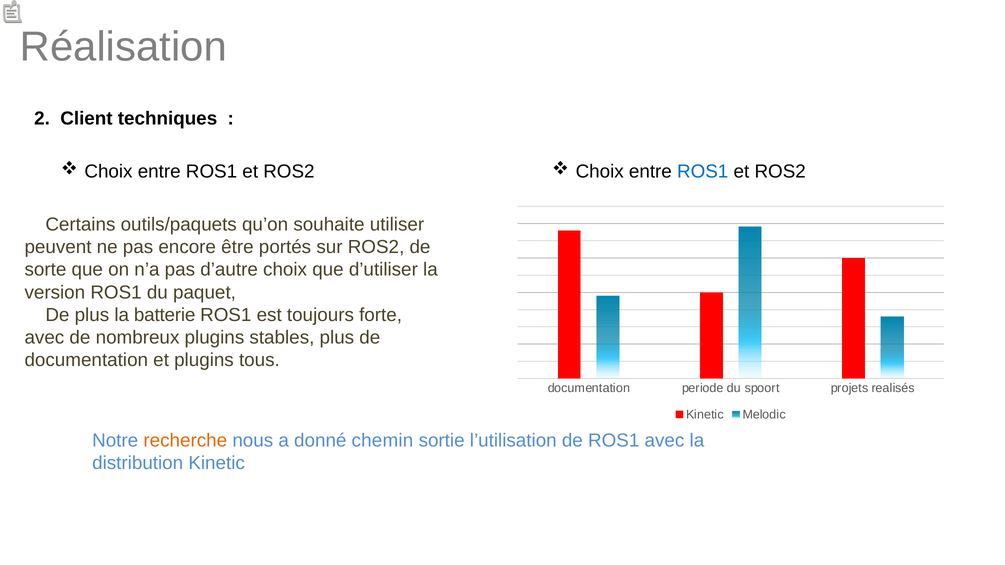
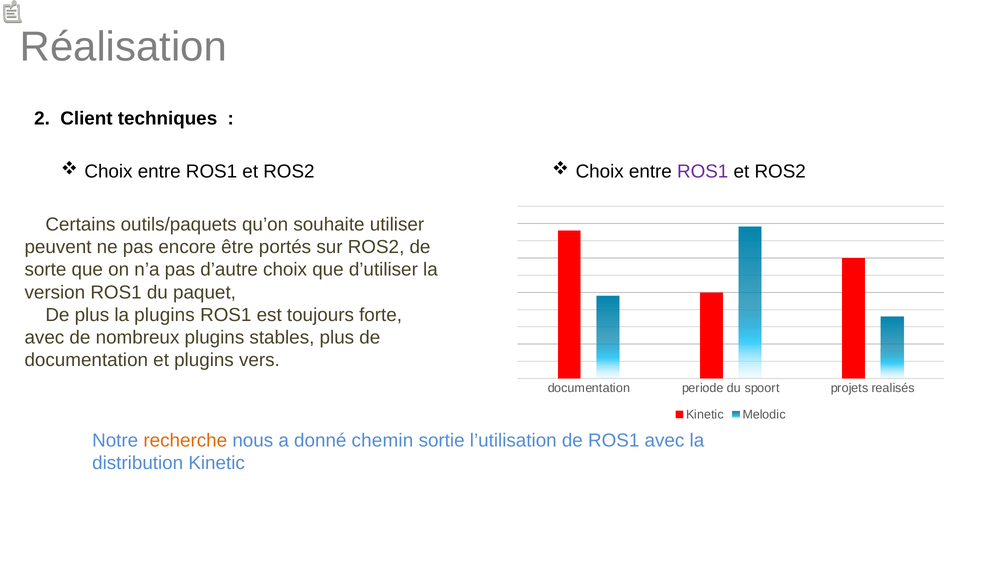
ROS1 colour: blue -> purple (703, 172)
la batterie: batterie -> plugins (165, 315)
tous: tous -> vers (259, 360)
